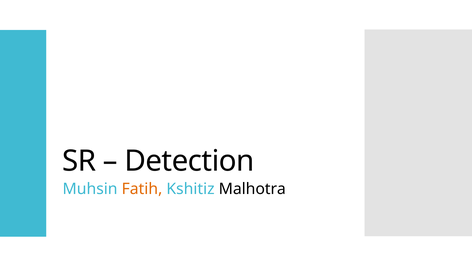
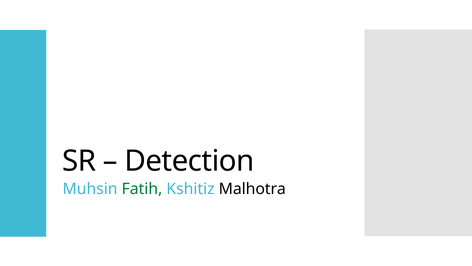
Fatih colour: orange -> green (142, 189)
